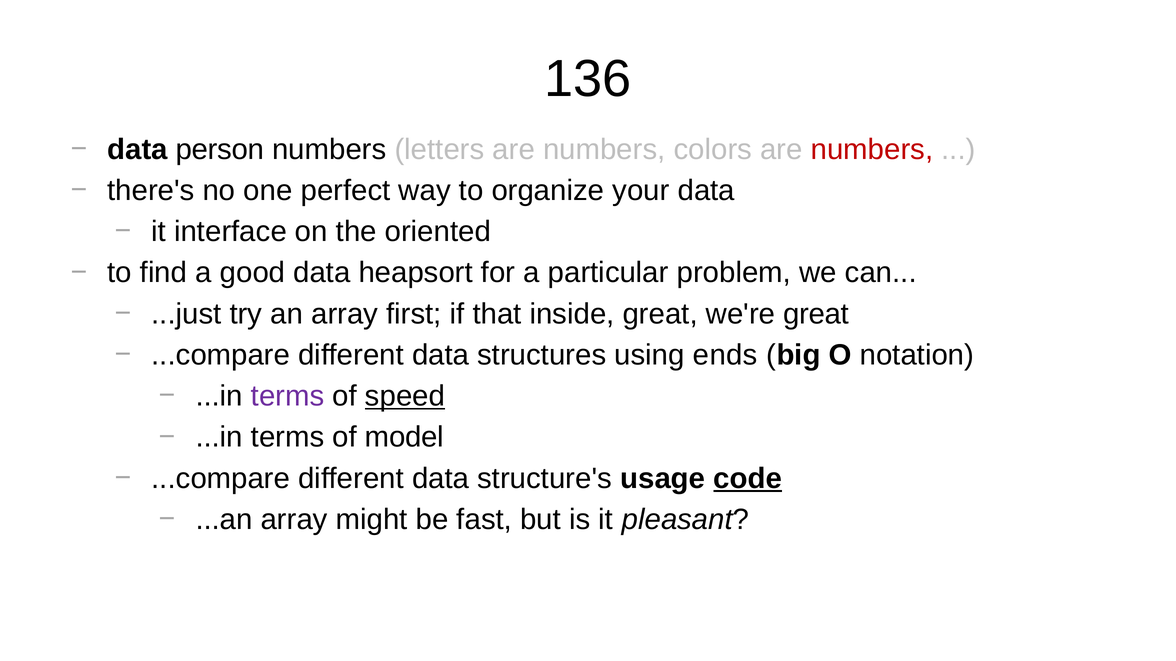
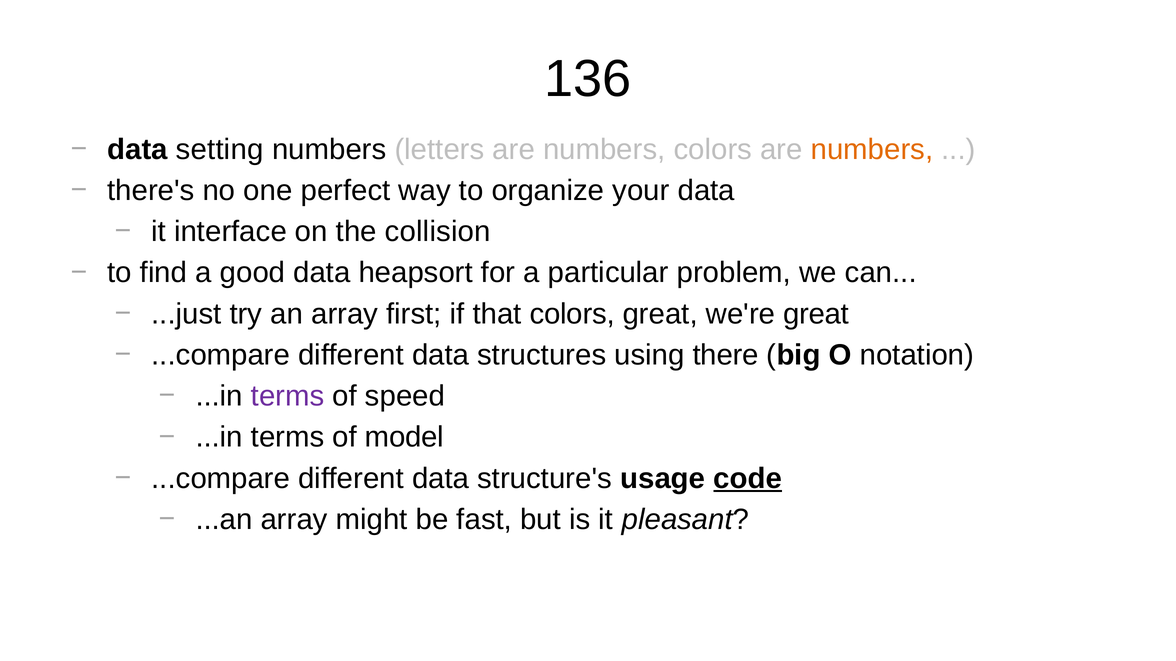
person: person -> setting (220, 149)
numbers colour: red -> orange (872, 149)
oriented: oriented -> collision (438, 232)
that inside: inside -> colors (572, 314)
ends: ends -> there (726, 355)
speed underline: present -> none (405, 396)
